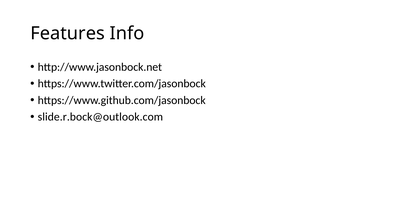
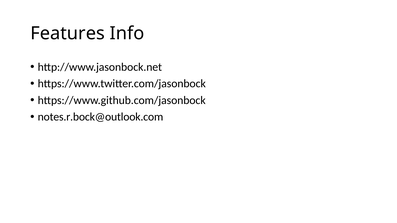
slide.r.bock@outlook.com: slide.r.bock@outlook.com -> notes.r.bock@outlook.com (100, 117)
